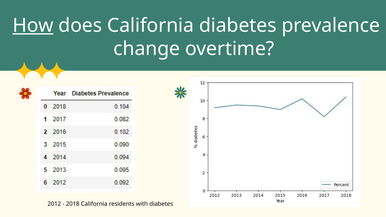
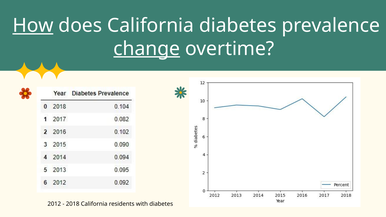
change underline: none -> present (147, 49)
